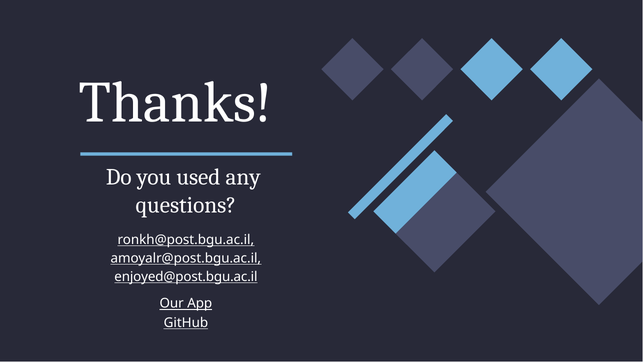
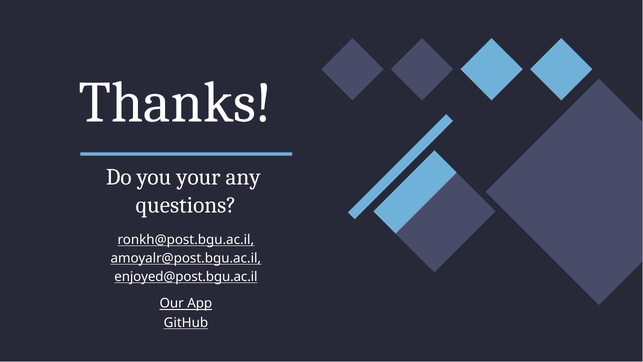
used: used -> your (198, 177)
